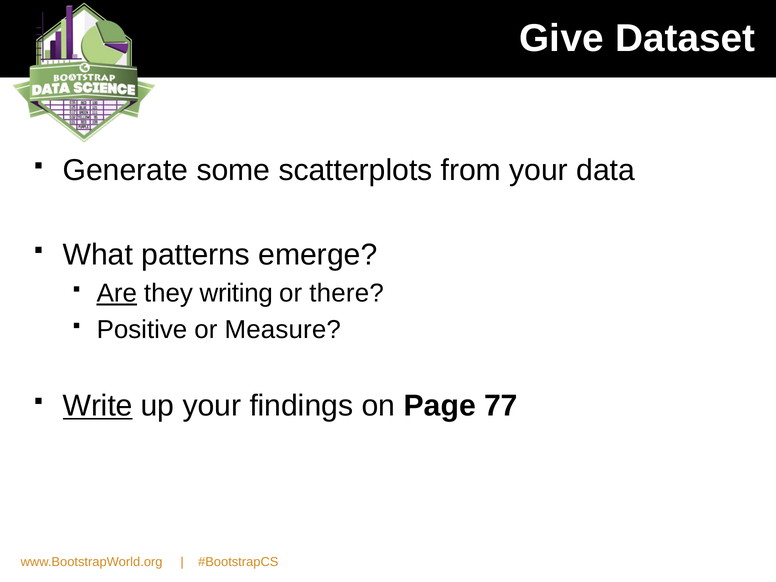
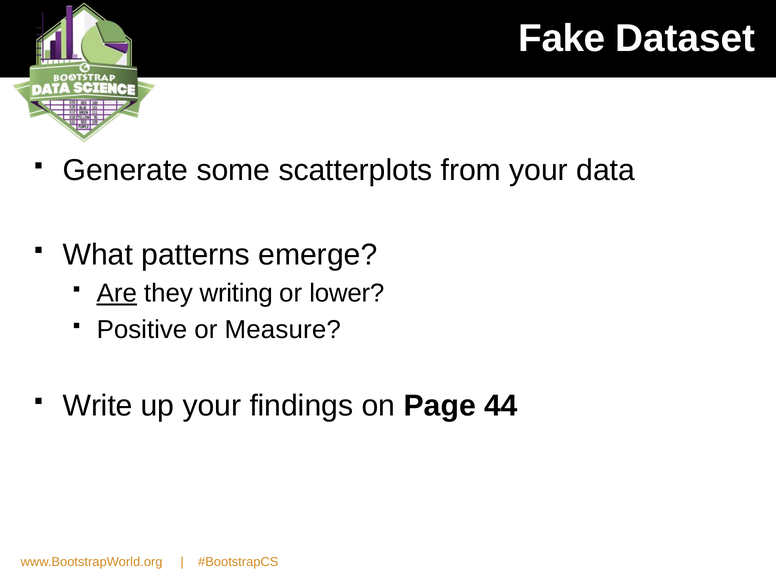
Give: Give -> Fake (562, 38)
there: there -> lower (347, 293)
Write underline: present -> none (98, 406)
77: 77 -> 44 (501, 406)
